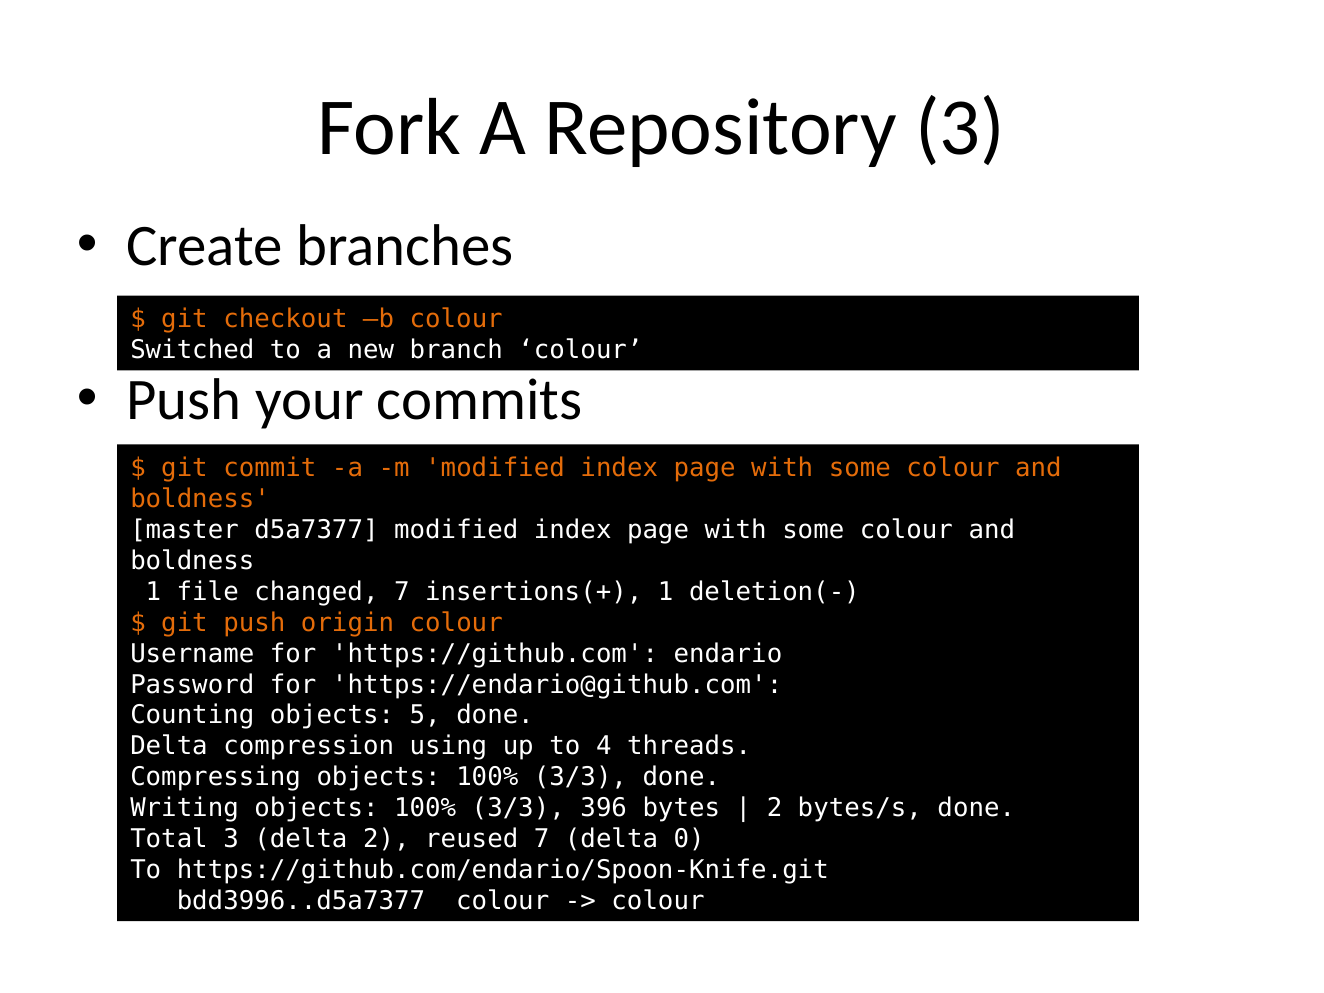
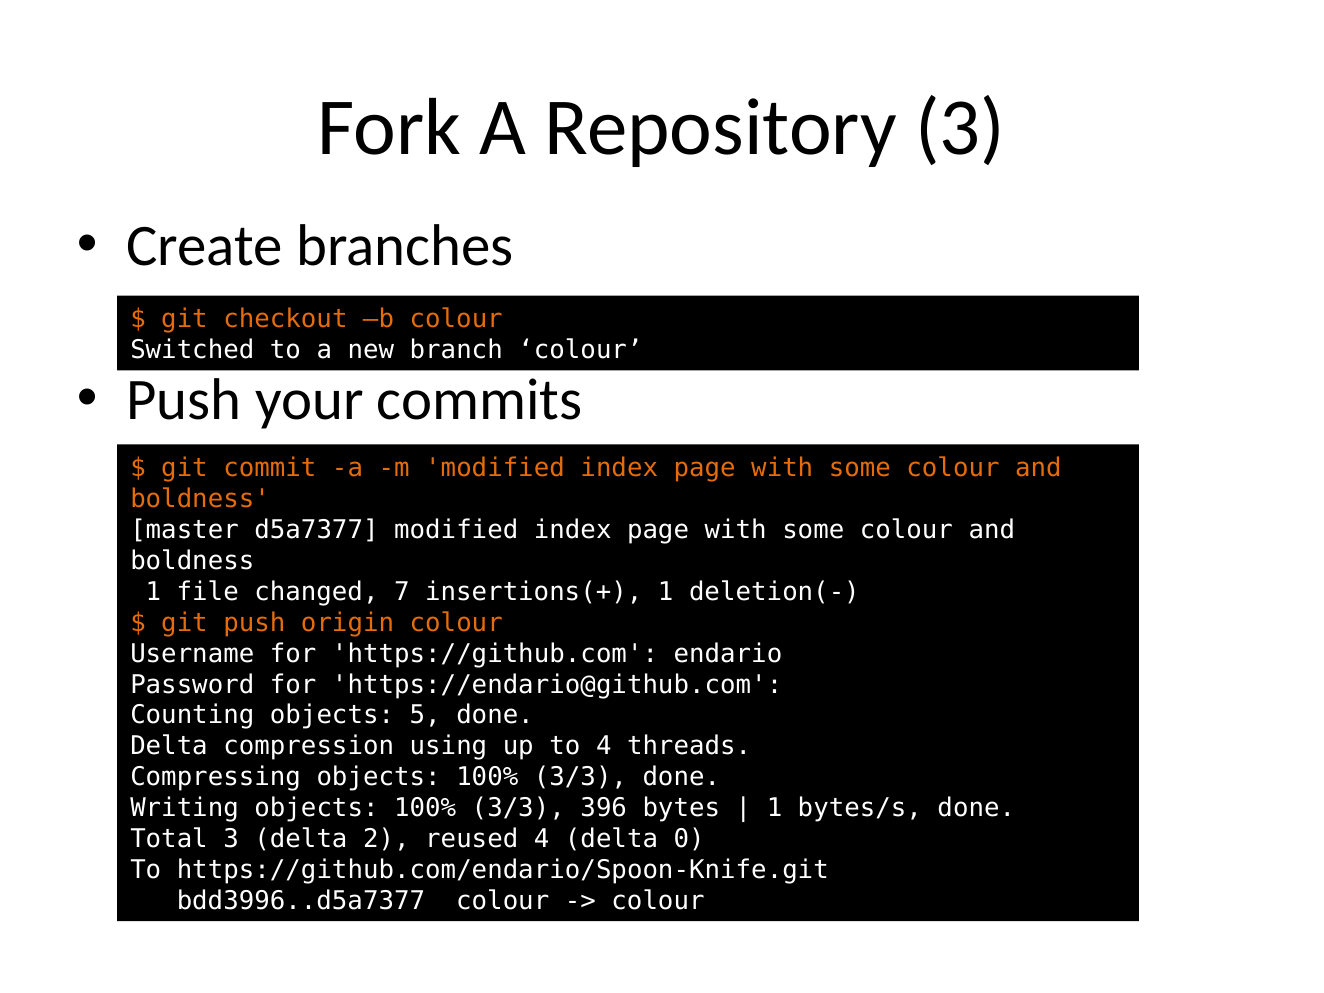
2: 2 -> 1 (775, 808)
reused 7: 7 -> 4 (542, 839)
